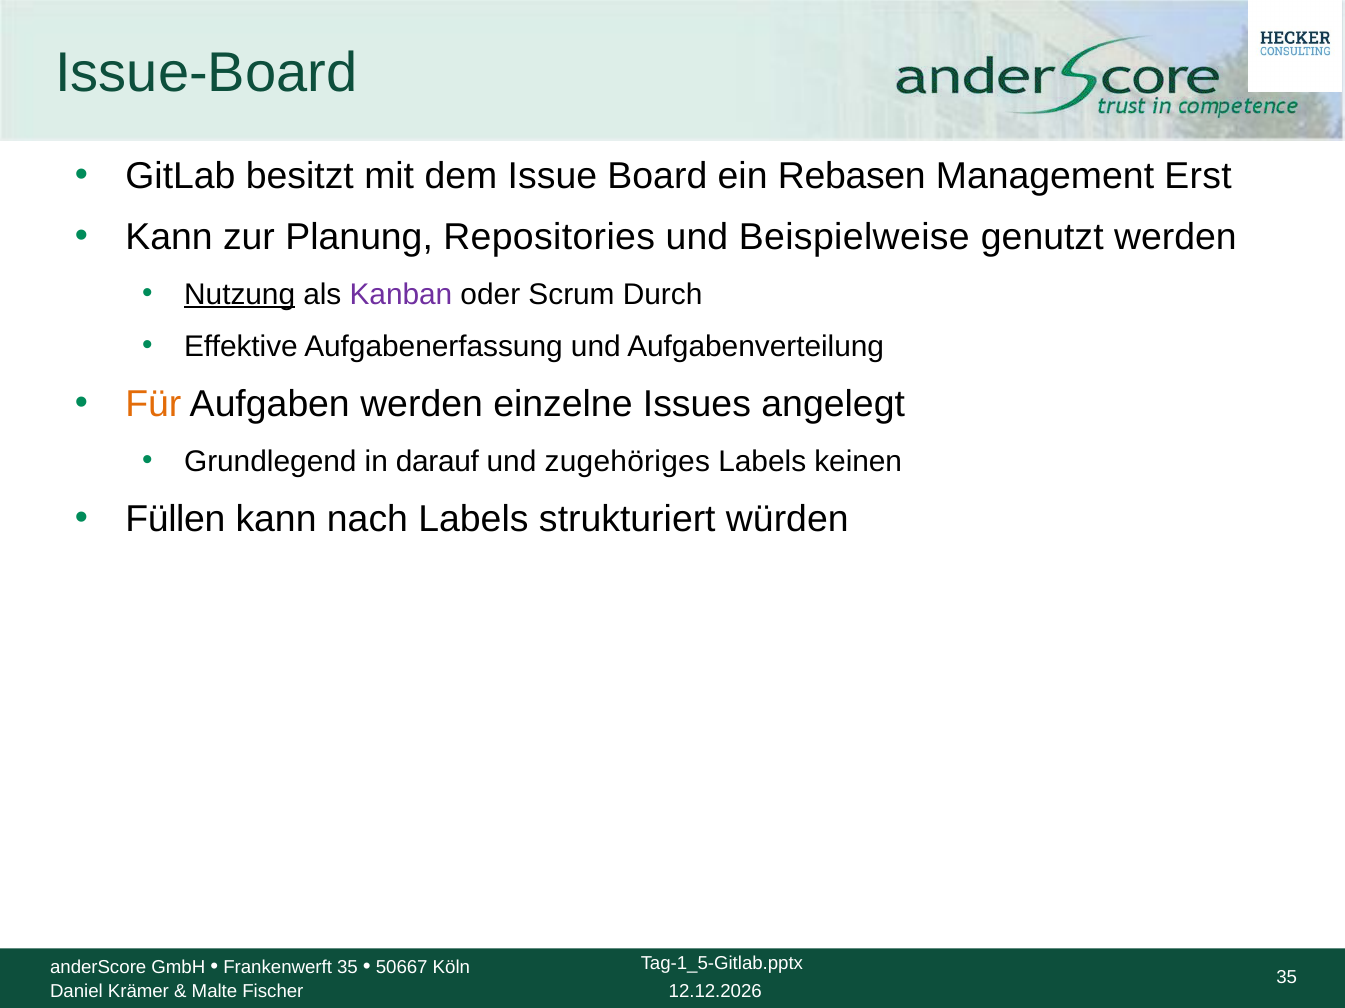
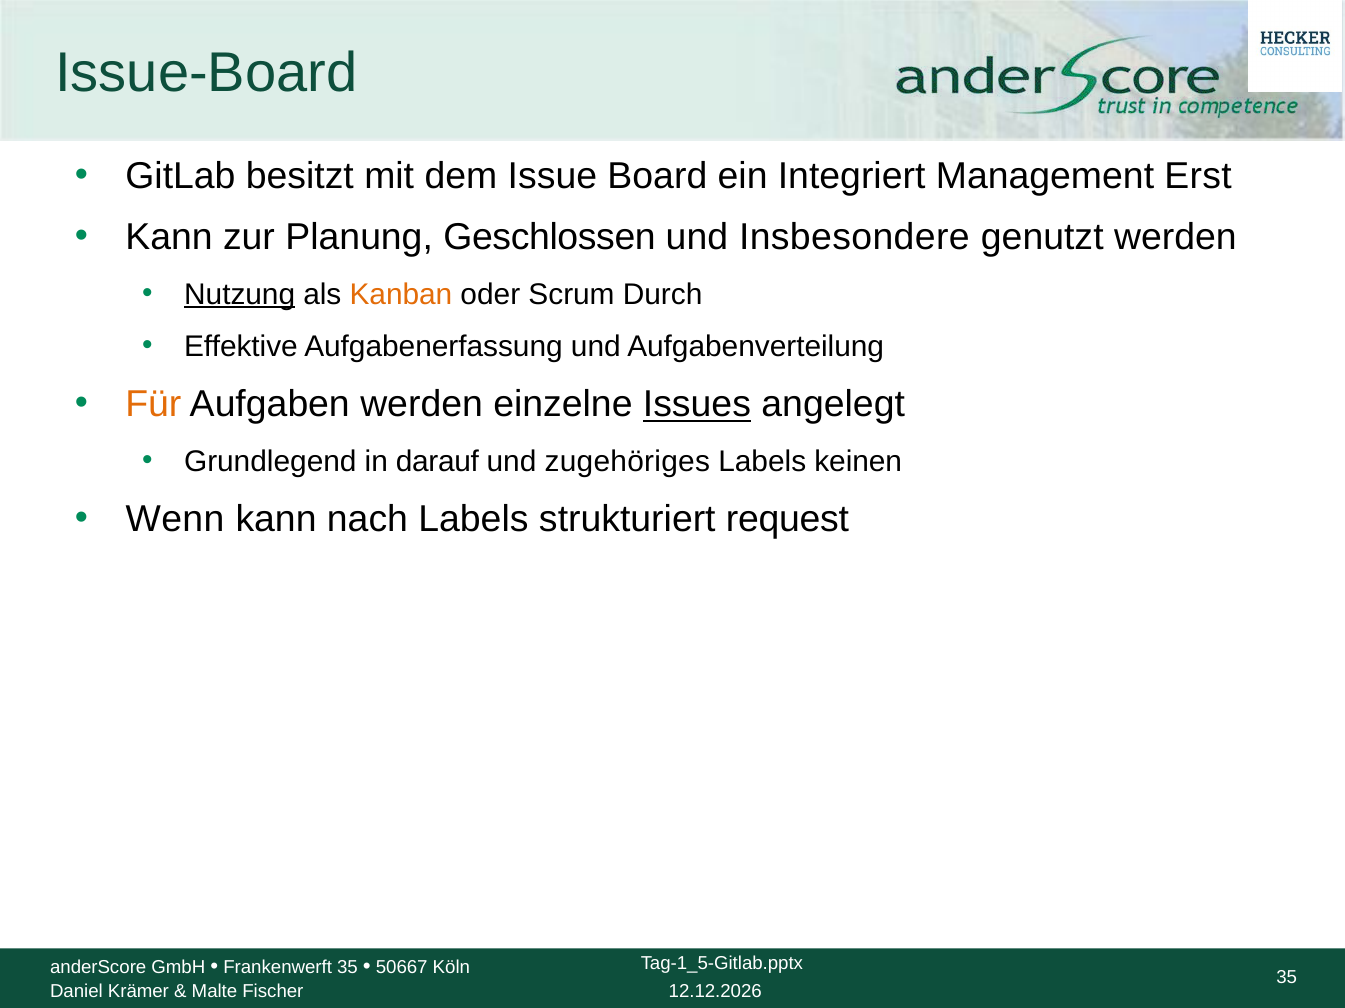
Rebasen: Rebasen -> Integriert (852, 176)
Repositories: Repositories -> Geschlossen (550, 238)
Beispielweise: Beispielweise -> Insbesondere (854, 238)
Kanban colour: purple -> orange (401, 294)
Issues underline: none -> present (697, 405)
Füllen: Füllen -> Wenn (175, 519)
würden: würden -> request (787, 519)
